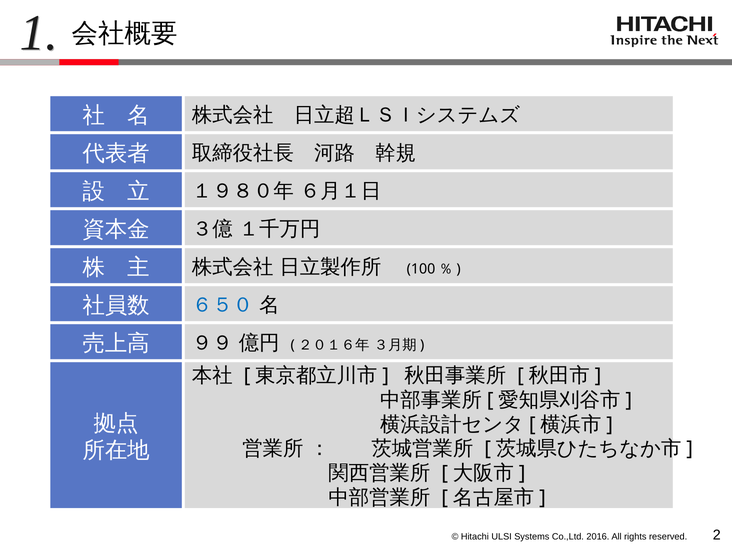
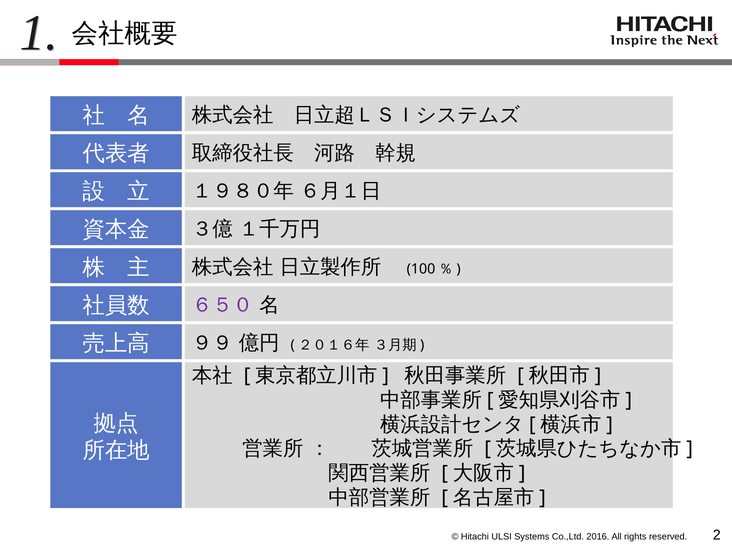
６５０ colour: blue -> purple (222, 305)
